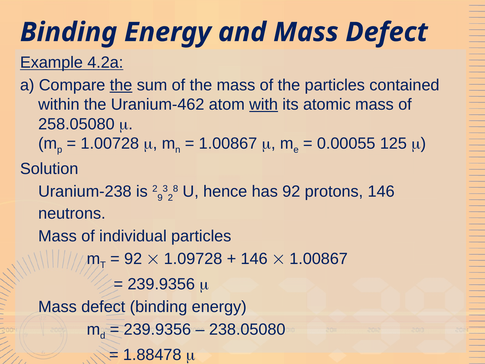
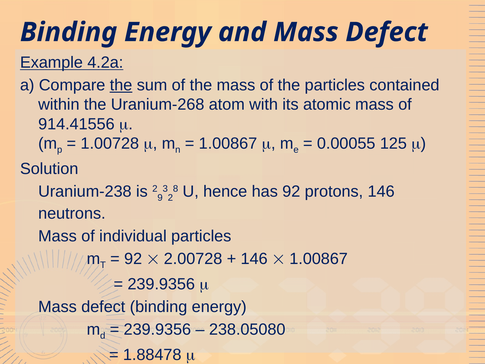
Uranium-462: Uranium-462 -> Uranium-268 (158, 105)
with underline: present -> none (264, 105)
258.05080: 258.05080 -> 914.41556 (76, 124)
1.09728: 1.09728 -> 2.00728 (193, 259)
